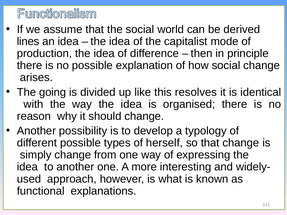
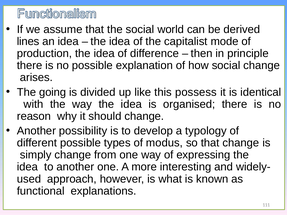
resolves: resolves -> possess (196, 92)
herself: herself -> modus (164, 143)
